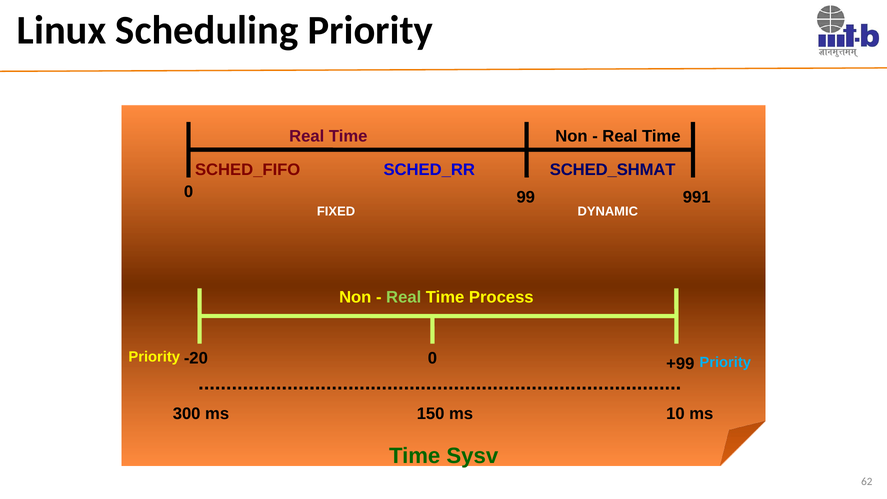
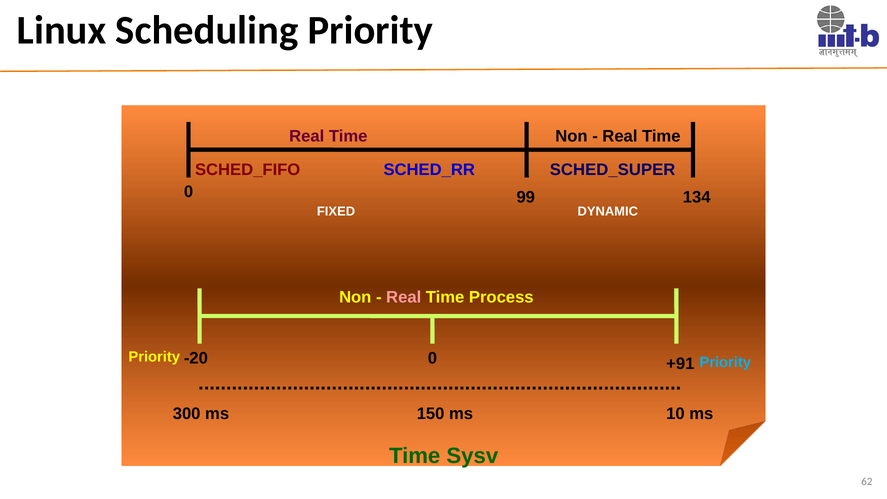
SCHED_SHMAT: SCHED_SHMAT -> SCHED_SUPER (613, 170)
991: 991 -> 134 (697, 197)
Real colour: light green -> pink (404, 297)
+99: +99 -> +91 (680, 364)
